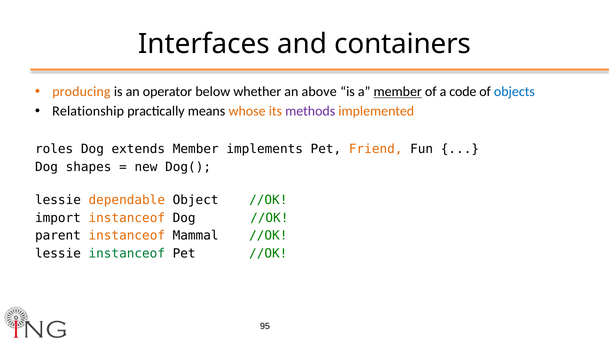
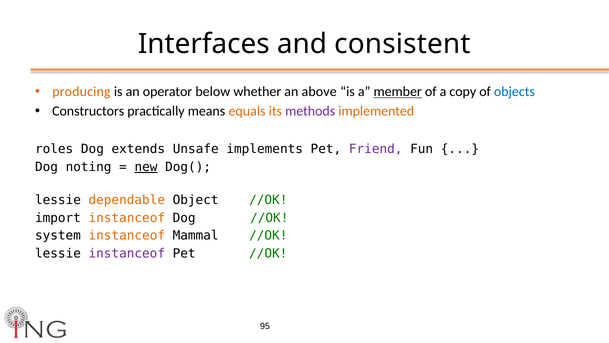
containers: containers -> consistent (402, 44)
code: code -> copy (463, 92)
Relationship: Relationship -> Constructors (88, 111)
whose: whose -> equals (247, 111)
extends Member: Member -> Unsafe (196, 149)
Friend colour: orange -> purple (376, 149)
shapes: shapes -> noting (89, 167)
new underline: none -> present (146, 167)
parent: parent -> system (58, 235)
instanceof colour: green -> purple (127, 253)
